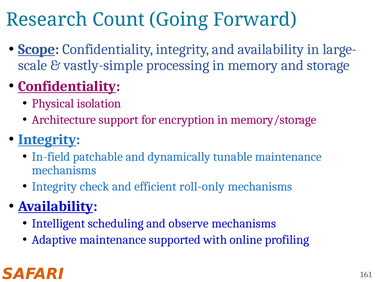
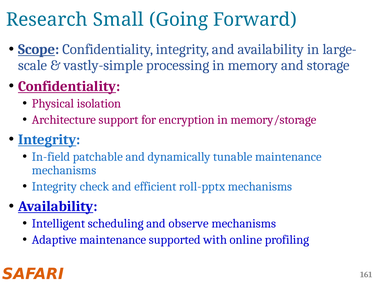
Count: Count -> Small (118, 20)
roll-only: roll-only -> roll-pptx (202, 186)
